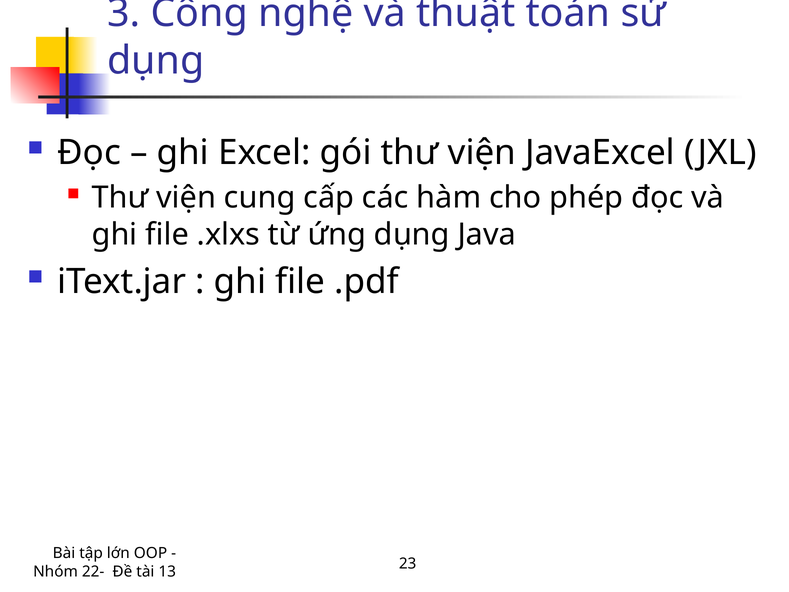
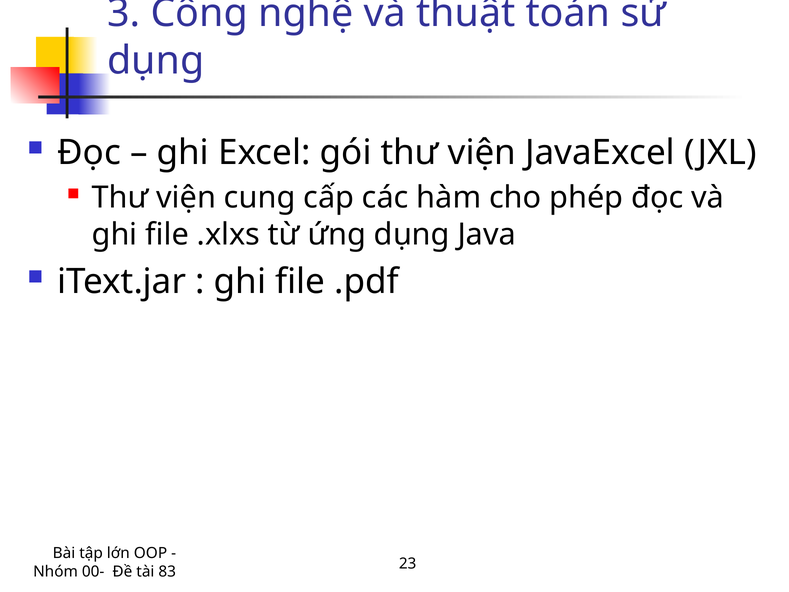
22-: 22- -> 00- (93, 571)
13: 13 -> 83 (167, 571)
